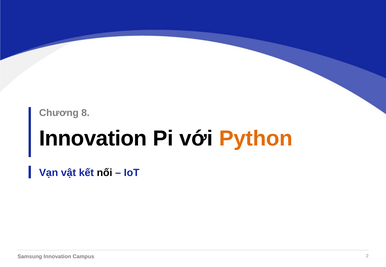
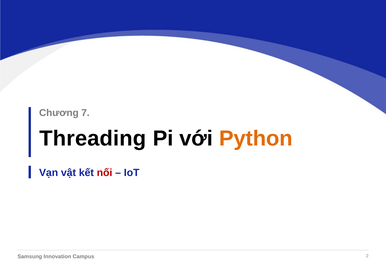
8: 8 -> 7 (85, 113)
Innovation: Innovation -> Threading (93, 139)
nối colour: black -> red (105, 173)
